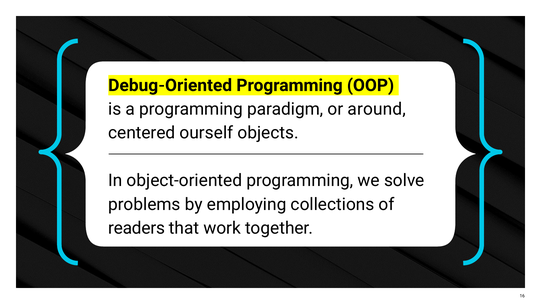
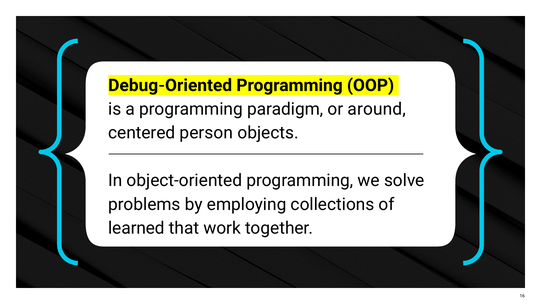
ourself: ourself -> person (206, 133)
readers: readers -> learned (136, 228)
